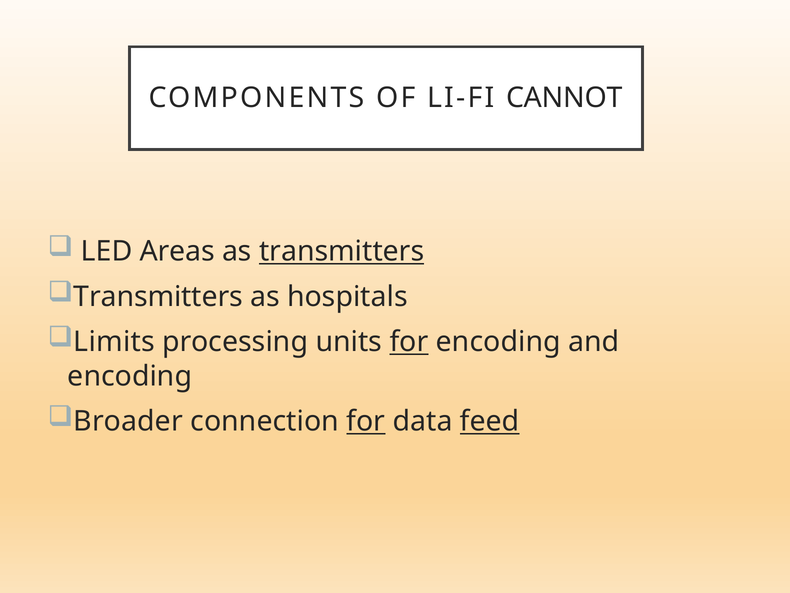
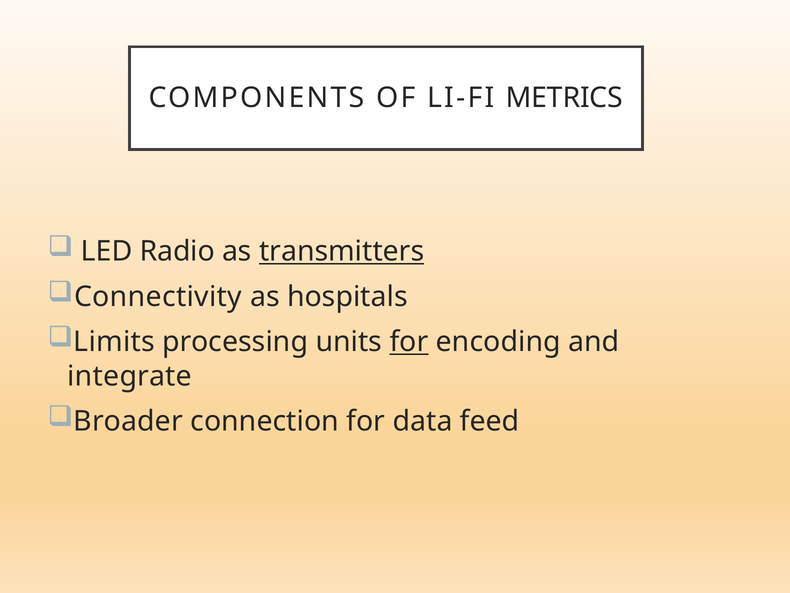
CANNOT: CANNOT -> METRICS (564, 98)
Areas: Areas -> Radio (177, 251)
Transmitters: Transmitters -> Connectivity (158, 296)
encoding: encoding -> integrate (130, 376)
for underline: present -> none (366, 421)
feed underline: present -> none (490, 421)
